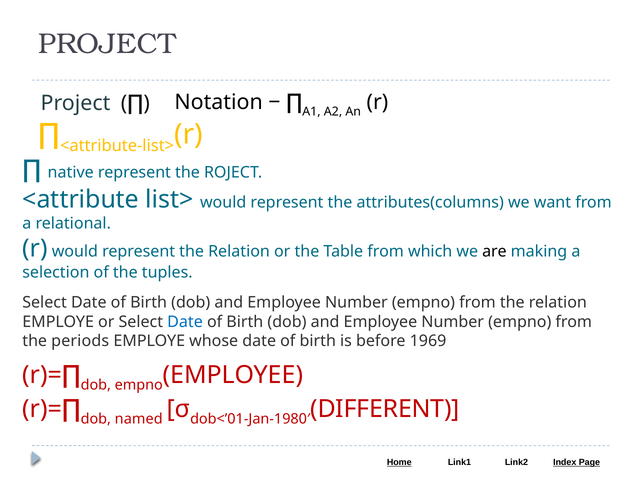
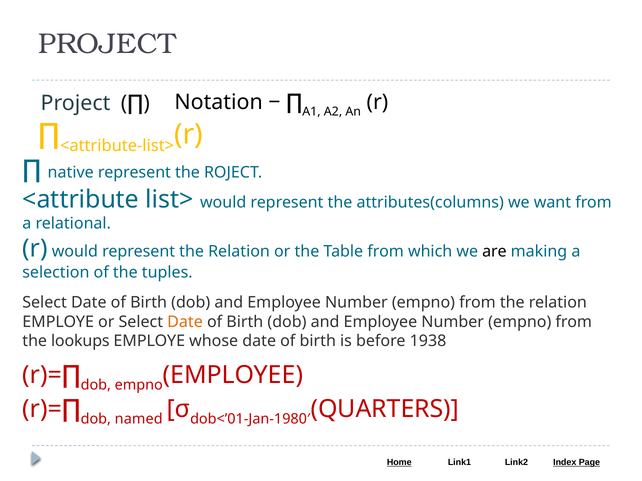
Date colour: blue -> orange (185, 322)
periods: periods -> lookups (80, 341)
1969: 1969 -> 1938 (428, 341)
DIFFERENT: DIFFERENT -> QUARTERS (385, 410)
